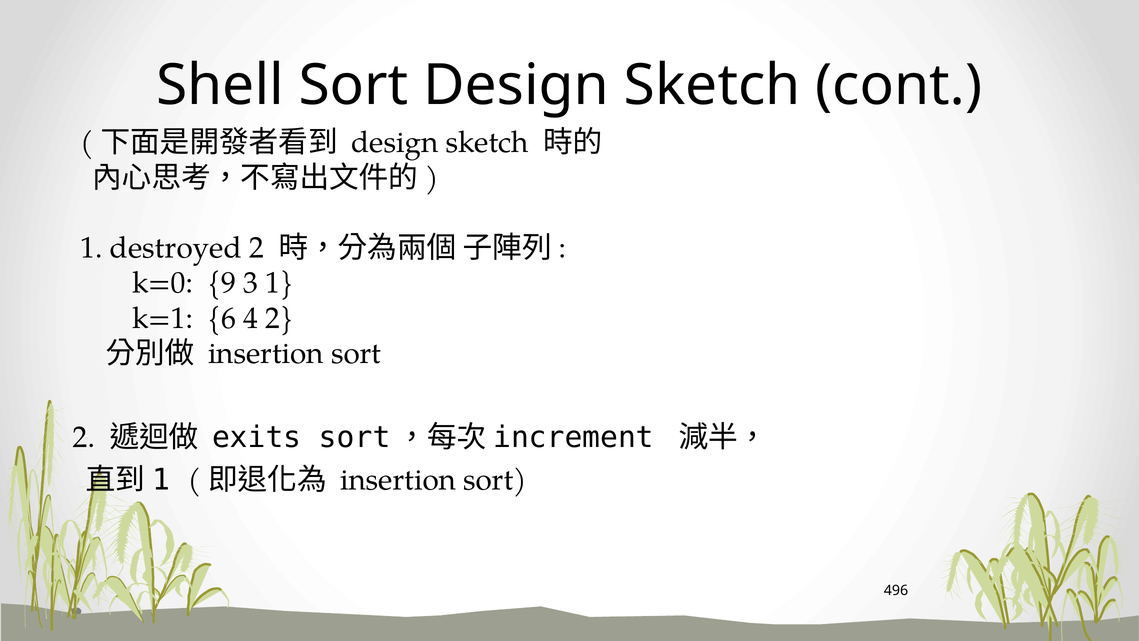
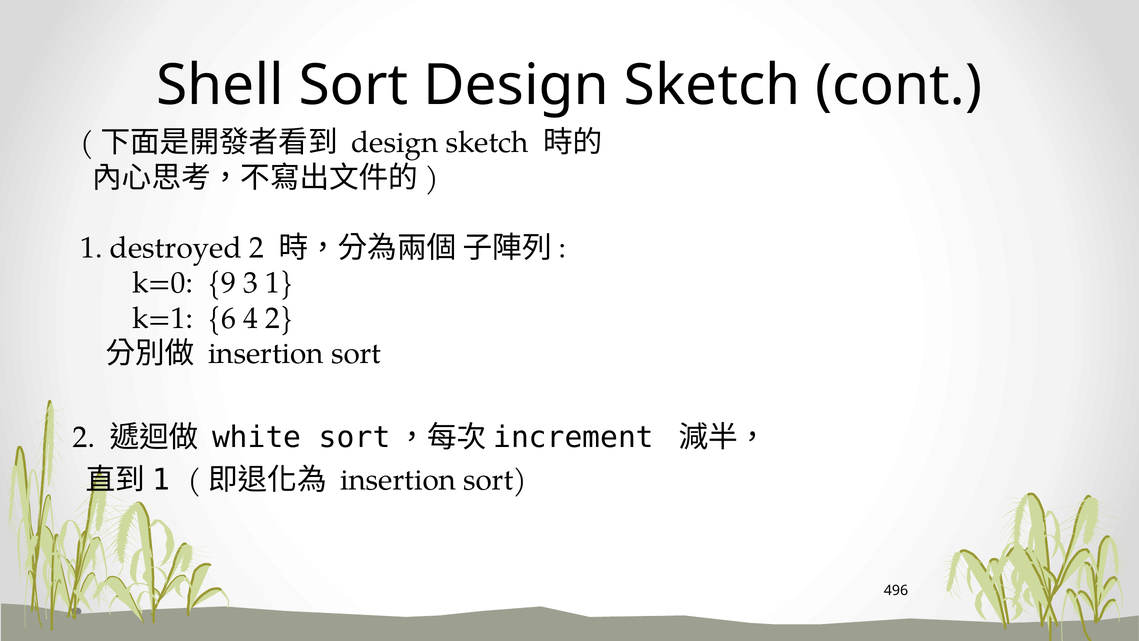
exits: exits -> white (257, 437)
